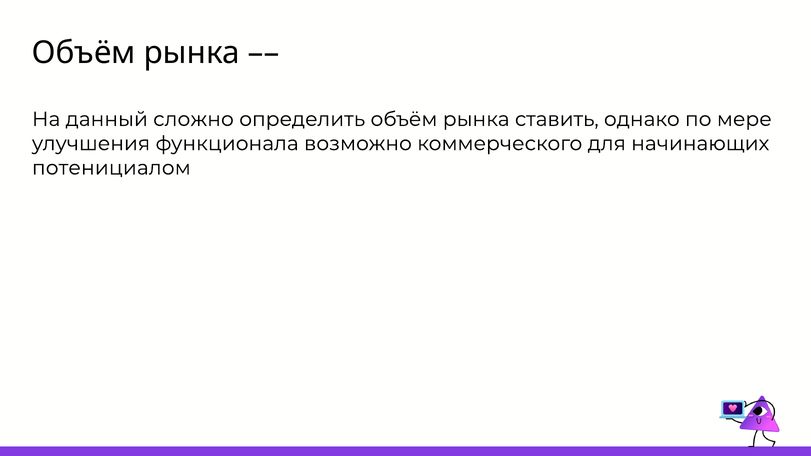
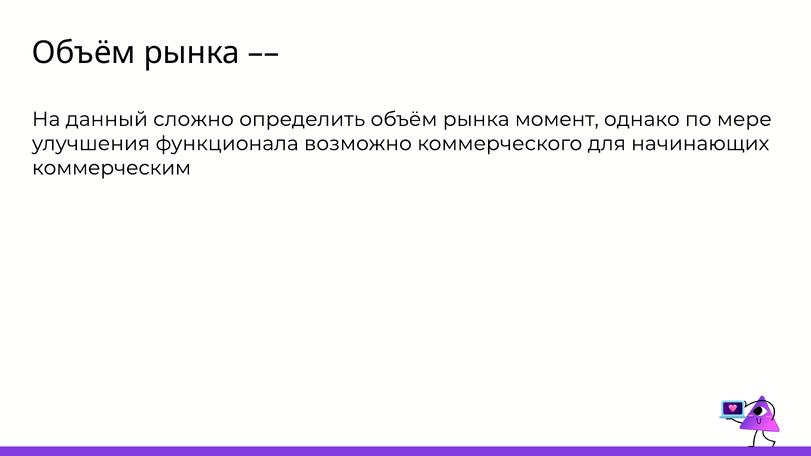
ставить: ставить -> момент (557, 119)
потенициалом: потенициалом -> коммерческим (111, 168)
